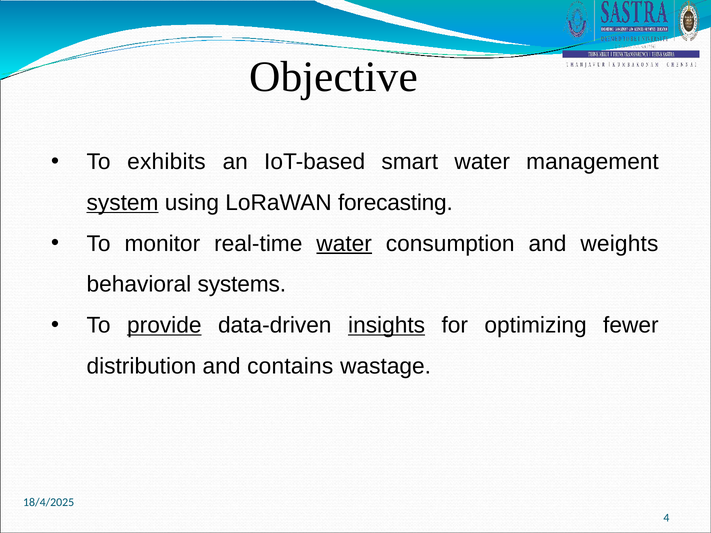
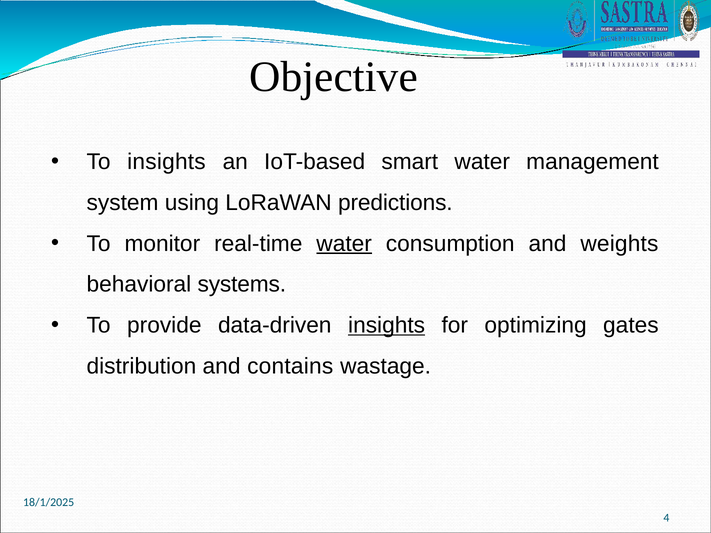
To exhibits: exhibits -> insights (166, 162)
system underline: present -> none (123, 203)
forecasting: forecasting -> predictions (395, 203)
provide underline: present -> none (164, 325)
fewer: fewer -> gates (631, 325)
18/4/2025: 18/4/2025 -> 18/1/2025 (49, 503)
